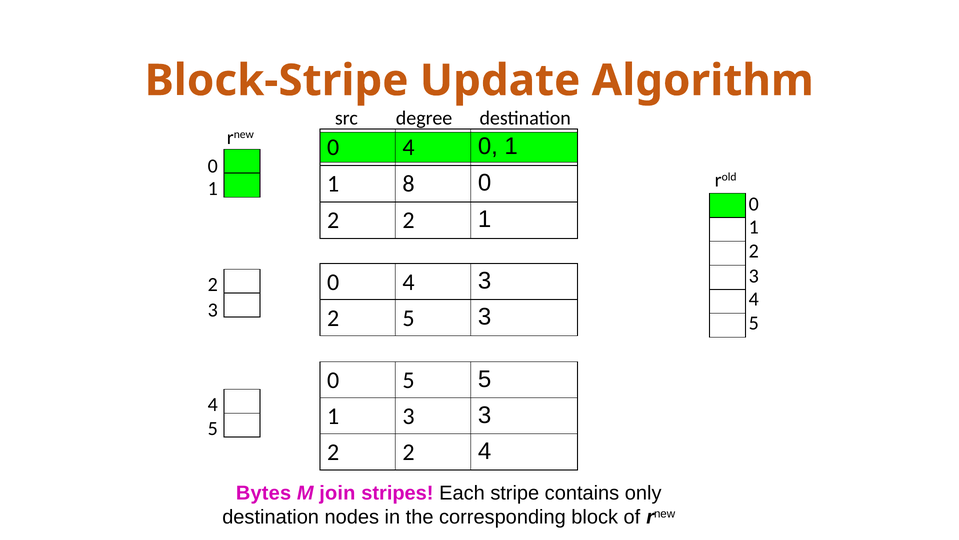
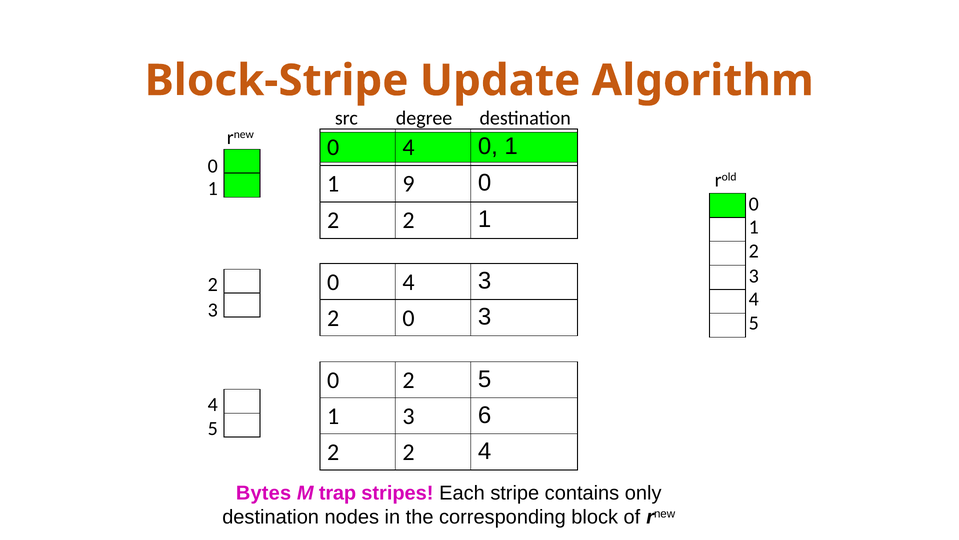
8: 8 -> 9 (408, 184)
2 5: 5 -> 0 (408, 318)
5: 5 -> 2 (408, 380)
3 3: 3 -> 6 (485, 415)
join: join -> trap (338, 493)
